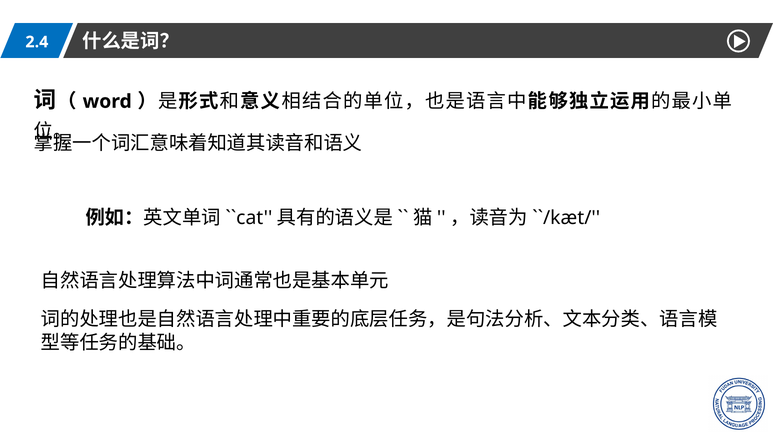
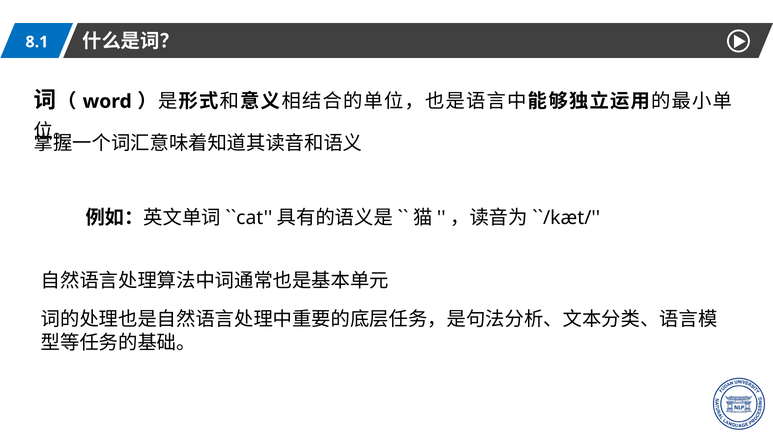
2.4: 2.4 -> 8.1 (37, 42)
